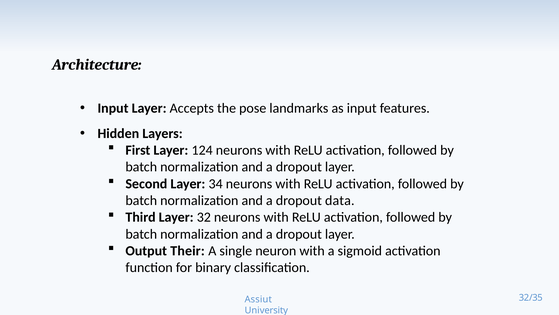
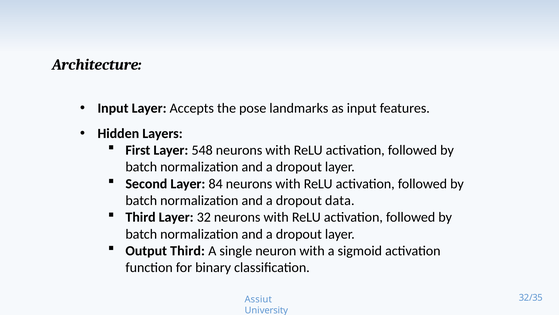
124: 124 -> 548 (202, 150)
34: 34 -> 84 (216, 184)
Output Their: Their -> Third (188, 251)
